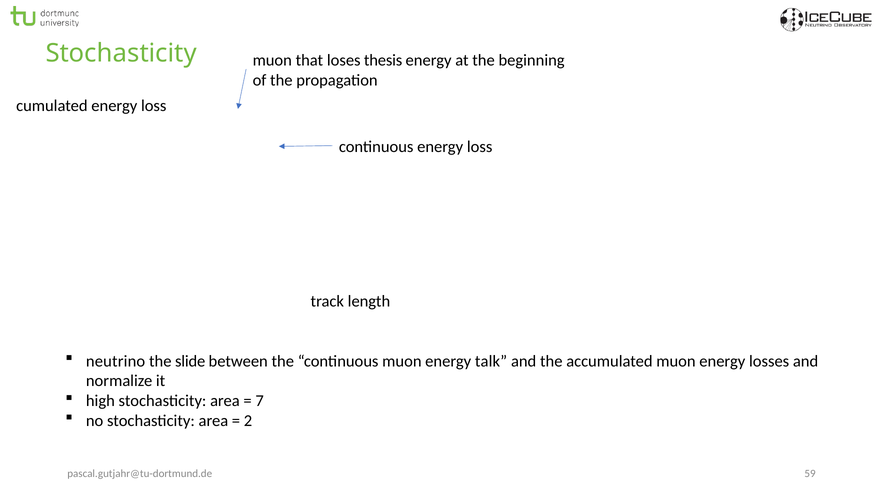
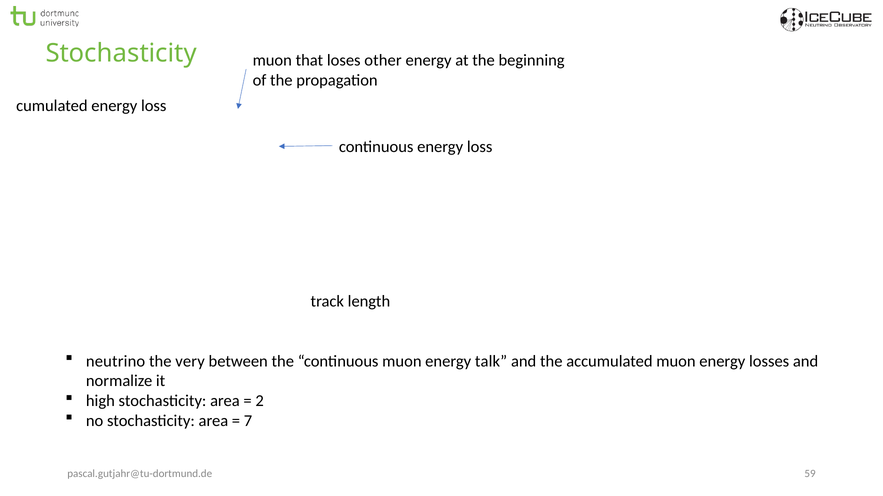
thesis: thesis -> other (383, 60)
slide: slide -> very (190, 362)
7: 7 -> 2 (260, 401)
2: 2 -> 7 (248, 421)
